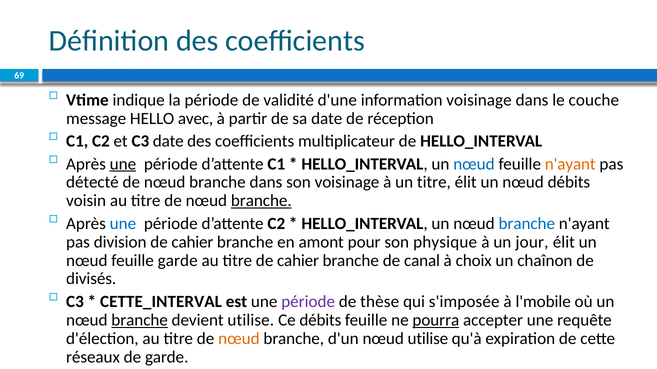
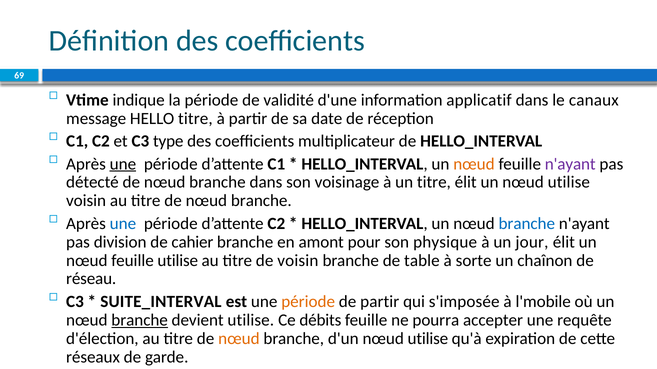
information voisinage: voisinage -> applicatif (479, 100)
couche: couche -> canaux (594, 100)
HELLO avec: avec -> titre (195, 119)
C3 date: date -> type (168, 141)
nœud colour: blue -> orange (474, 164)
n'ayant colour: orange -> purple (570, 164)
un nœud débits: débits -> utilise (569, 183)
branche underline: present -> none (261, 201)
feuille garde: garde -> utilise (178, 261)
titre de cahier: cahier -> voisin (298, 261)
canal: canal -> table (422, 261)
choix: choix -> sorte (474, 261)
divisés: divisés -> réseau (91, 279)
CETTE_INTERVAL: CETTE_INTERVAL -> SUITE_INTERVAL (161, 302)
période colour: purple -> orange (308, 302)
de thèse: thèse -> partir (380, 302)
pourra underline: present -> none (436, 320)
